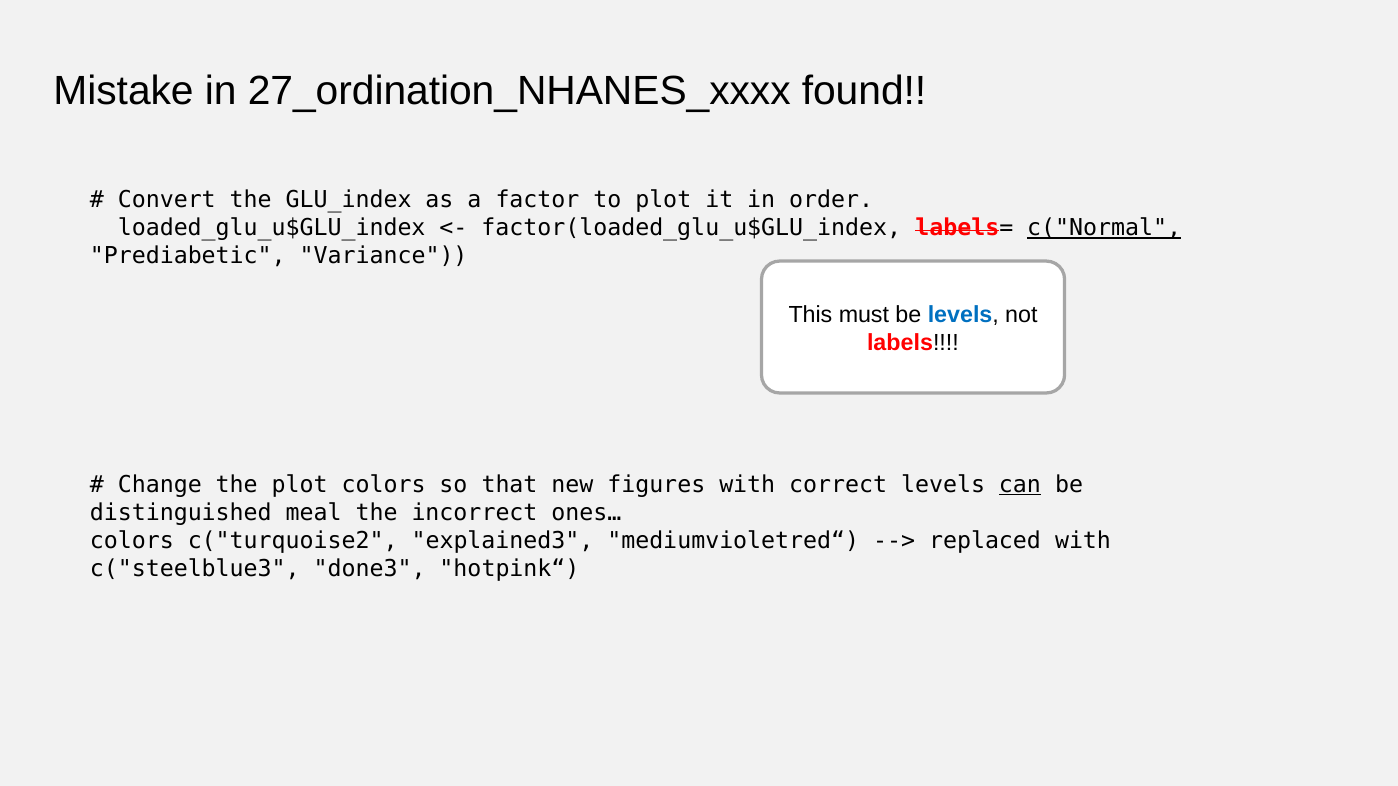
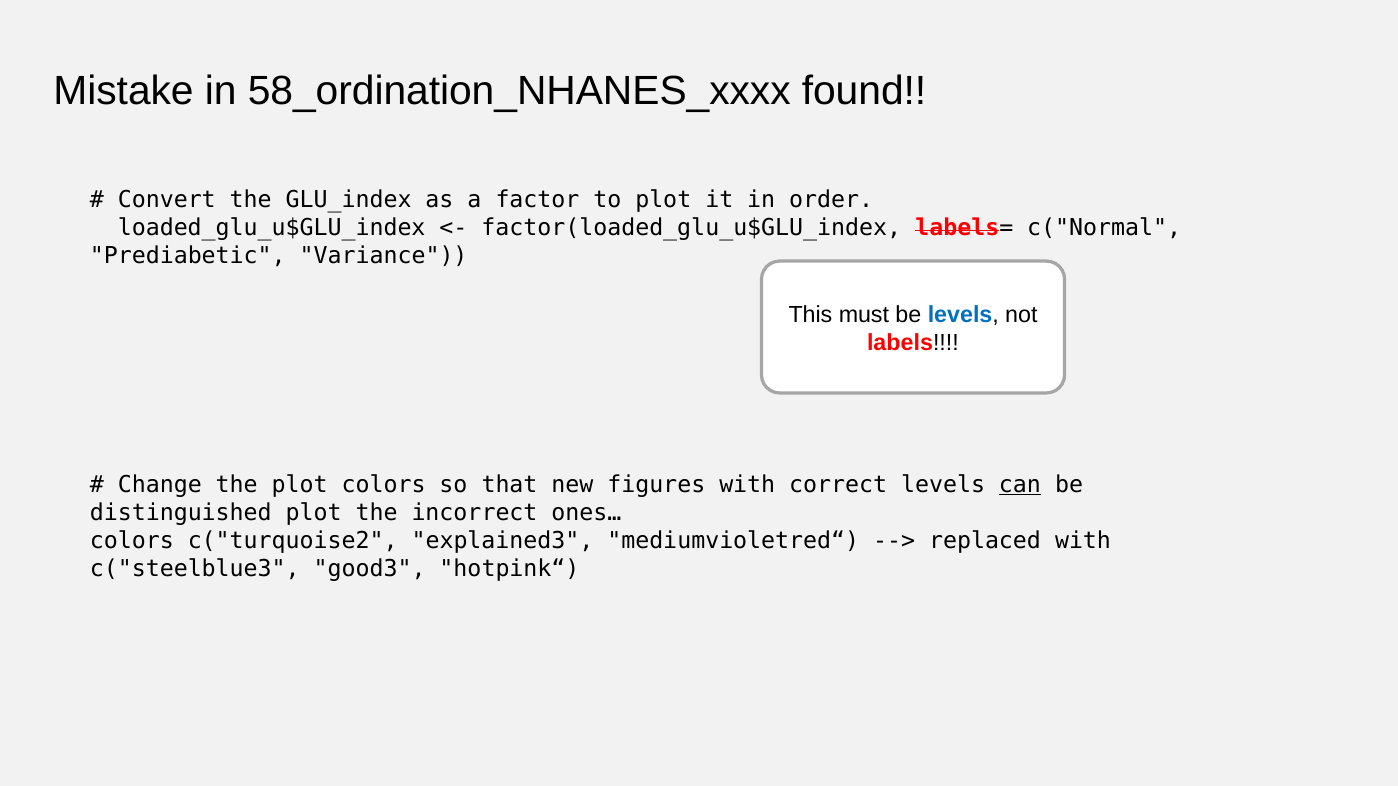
27_ordination_NHANES_xxxx: 27_ordination_NHANES_xxxx -> 58_ordination_NHANES_xxxx (519, 91)
c("Normal underline: present -> none (1104, 228)
distinguished meal: meal -> plot (314, 513)
done3: done3 -> good3 (370, 569)
